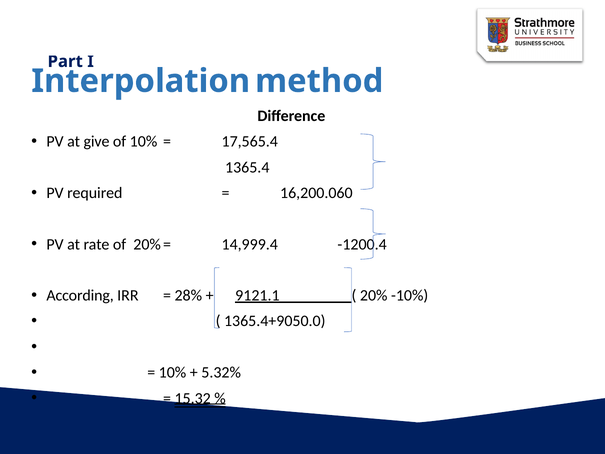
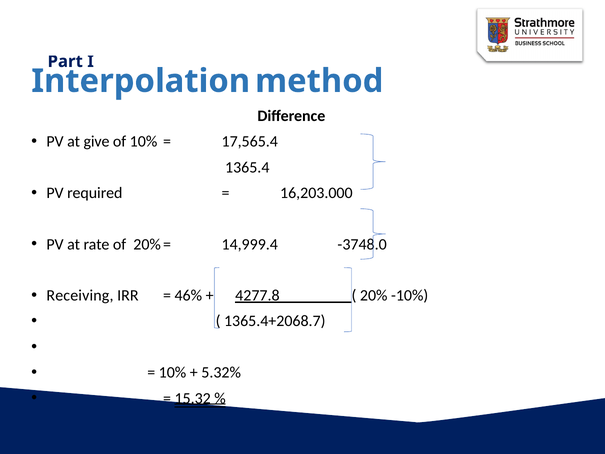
16,200.060: 16,200.060 -> 16,203.000 (316, 193)
-1200.4: -1200.4 -> -3748.0 (362, 244)
According: According -> Receiving (80, 295)
28%: 28% -> 46% (188, 295)
9121.1: 9121.1 -> 4277.8 (257, 295)
1365.4+9050.0: 1365.4+9050.0 -> 1365.4+2068.7 (275, 321)
